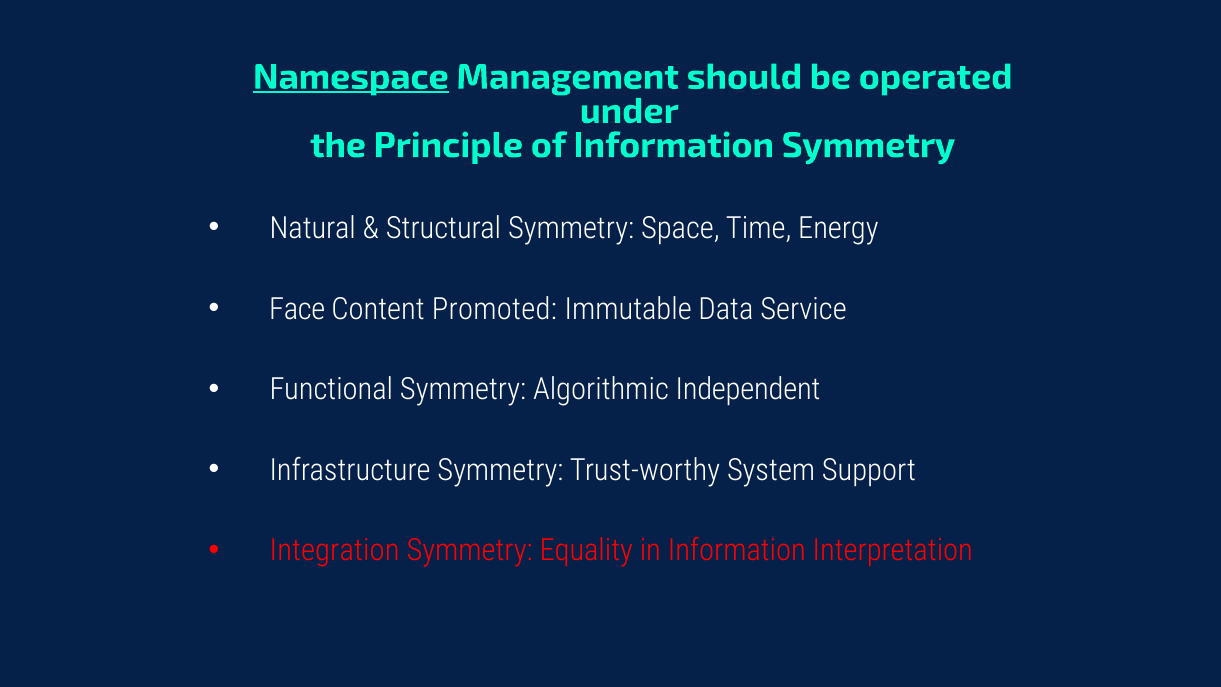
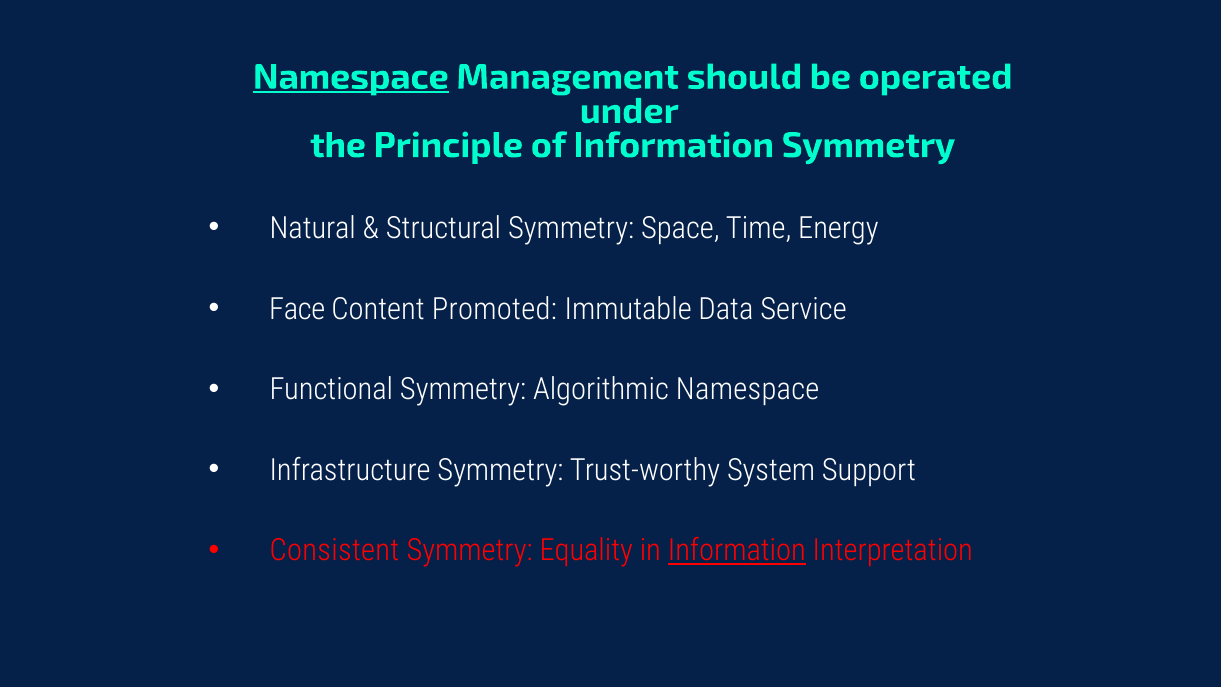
Algorithmic Independent: Independent -> Namespace (748, 390)
Integration: Integration -> Consistent (334, 551)
Information underline: none -> present (737, 551)
